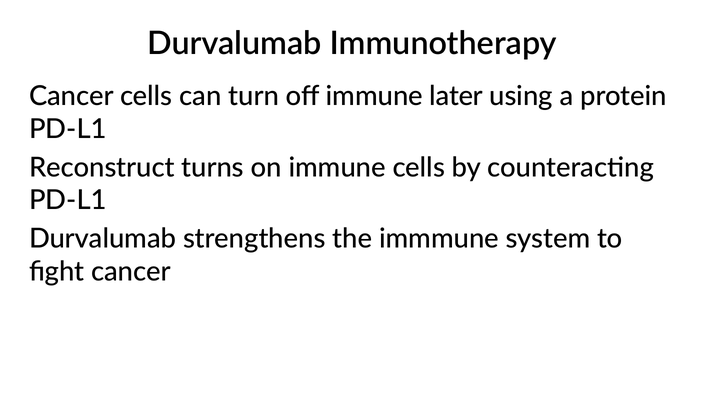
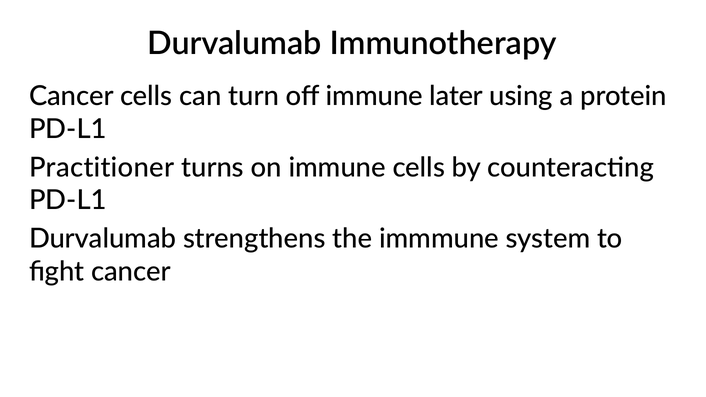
Reconstruct: Reconstruct -> Practitioner (102, 168)
